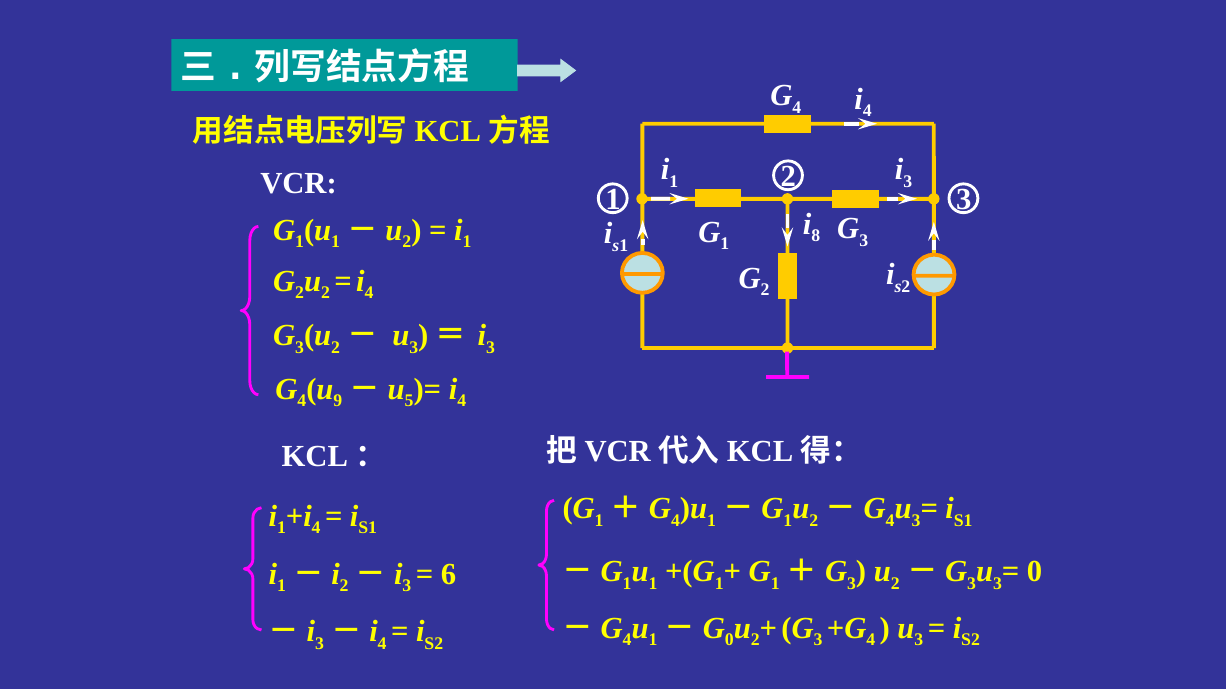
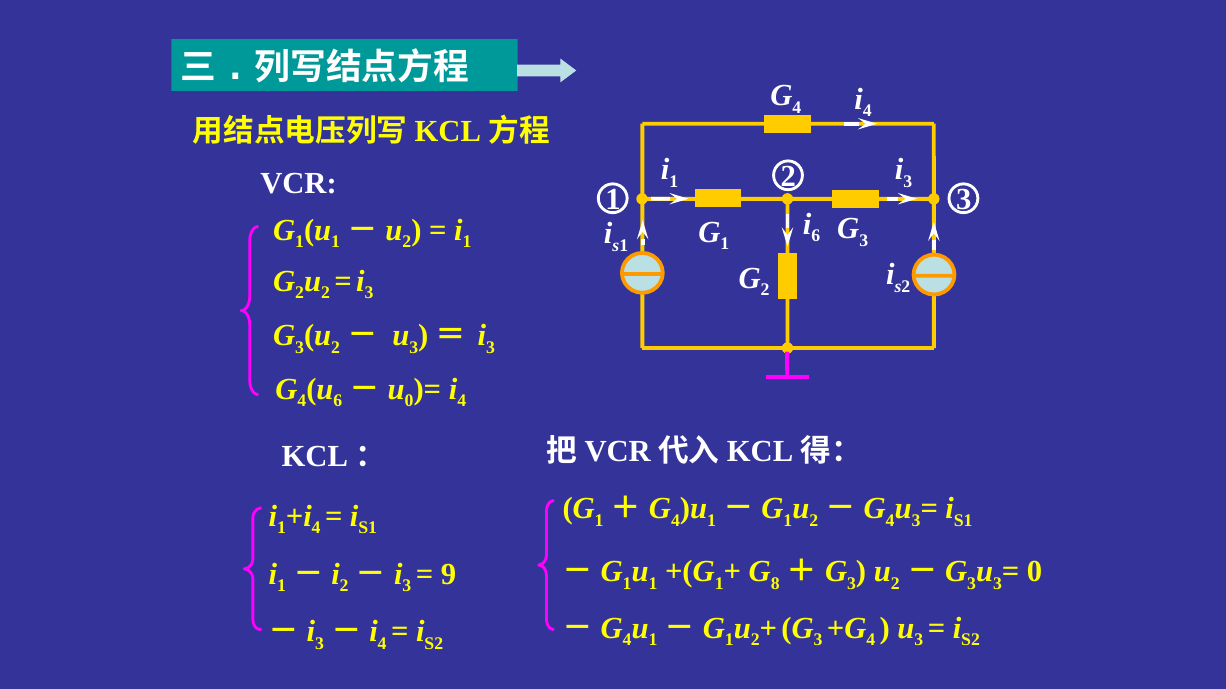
8: 8 -> 6 (816, 236)
4: 4 -> 3 (369, 293)
9: 9 -> 6 (338, 401)
5: 5 -> 0 (409, 401)
1: 1 -> 8 (775, 584)
6: 6 -> 9 (448, 575)
0: 0 -> 1 (729, 640)
